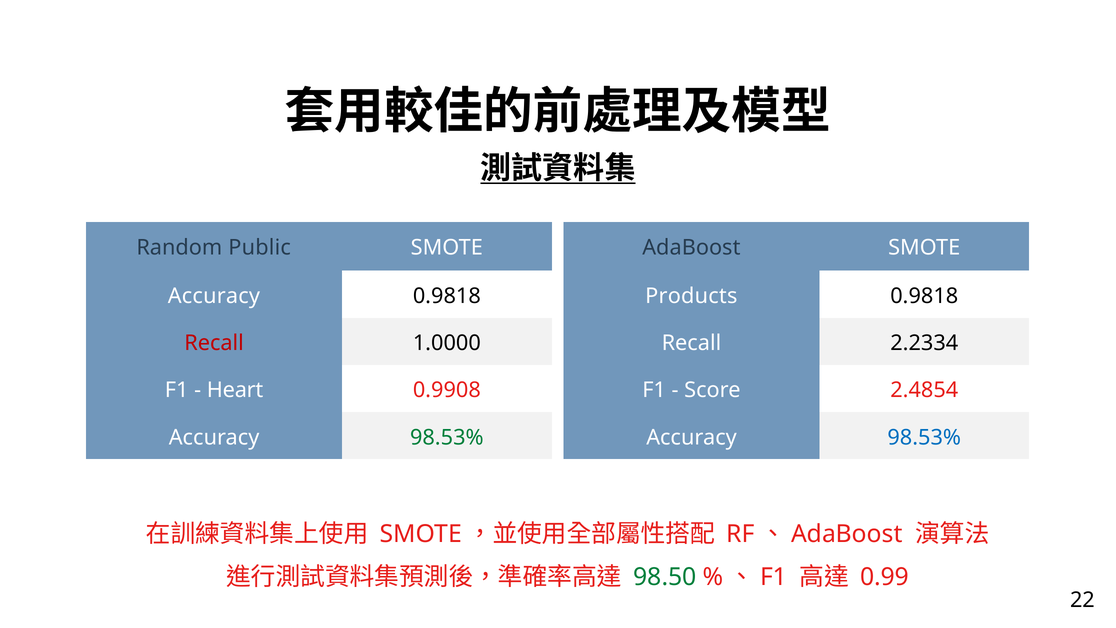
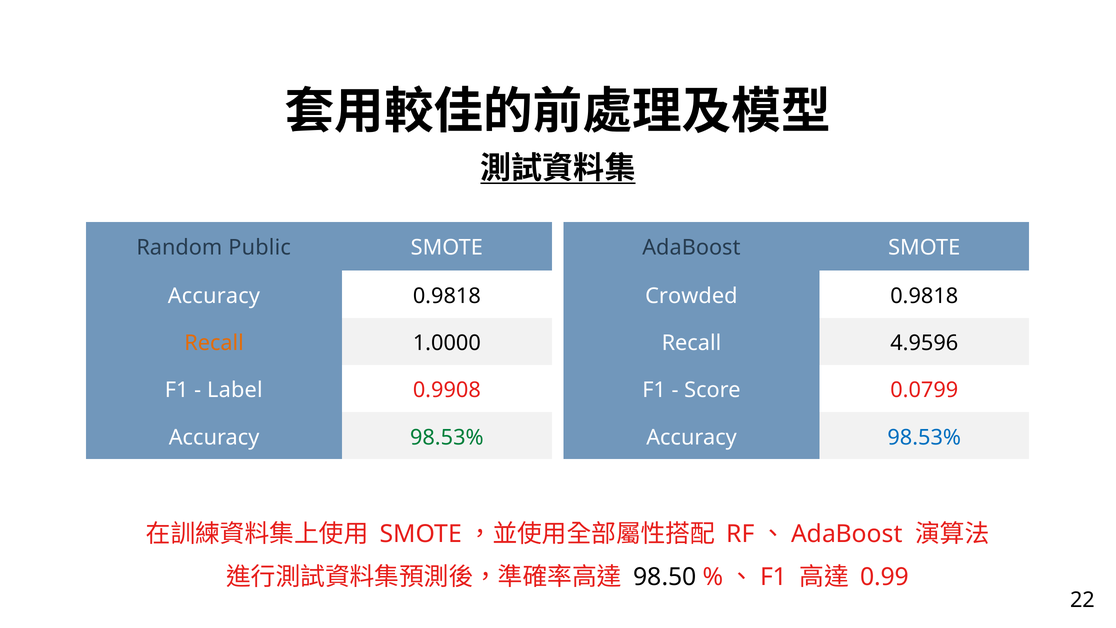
Products: Products -> Crowded (691, 296)
Recall colour: red -> orange (214, 343)
2.2334: 2.2334 -> 4.9596 (924, 343)
Heart: Heart -> Label (235, 390)
2.4854: 2.4854 -> 0.0799 (924, 390)
98.50 colour: green -> black (665, 577)
